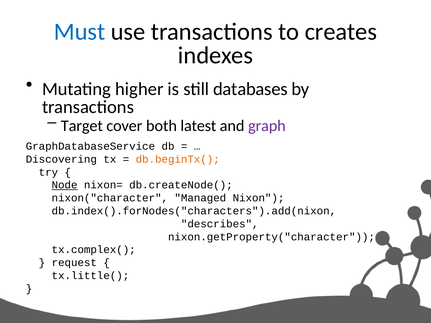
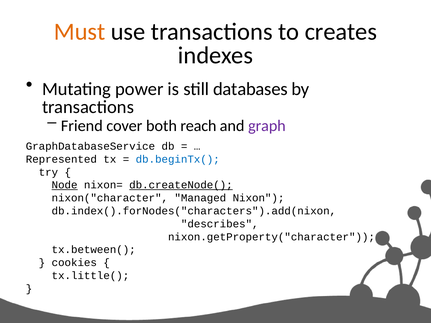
Must colour: blue -> orange (80, 32)
higher: higher -> power (139, 89)
Target: Target -> Friend (82, 126)
latest: latest -> reach (198, 126)
Discovering: Discovering -> Represented (61, 159)
db.beginTx( colour: orange -> blue (178, 159)
db.createNode( underline: none -> present (181, 185)
tx.complex(: tx.complex( -> tx.between( (94, 250)
request: request -> cookies (74, 263)
